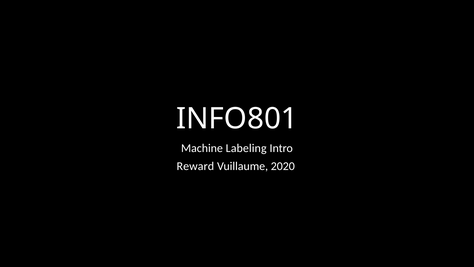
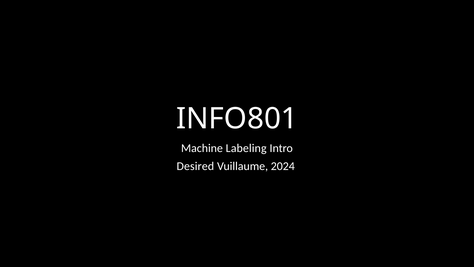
Reward: Reward -> Desired (195, 166)
2020: 2020 -> 2024 (283, 166)
